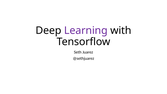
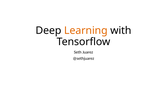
Learning colour: purple -> orange (86, 30)
